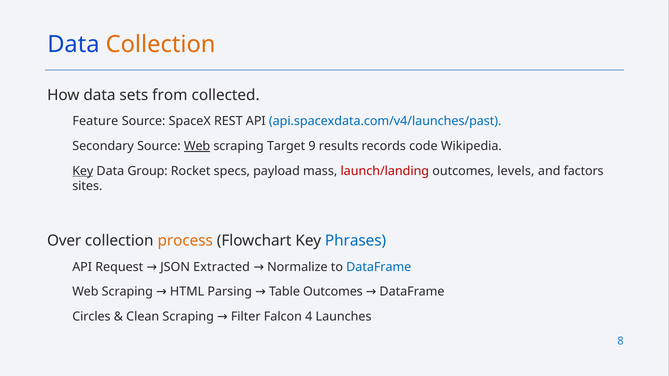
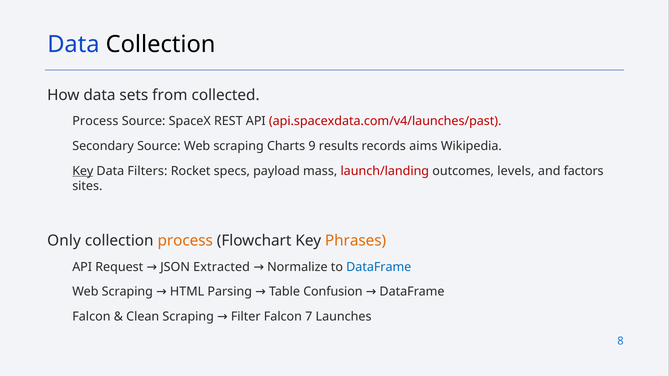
Collection colour: orange -> black (161, 45)
Feature: Feature -> Process (95, 121)
api.spacexdata.com/v4/launches/past colour: blue -> red (385, 121)
Web underline: present -> none (197, 146)
Target: Target -> Charts (286, 146)
code: code -> aims (423, 146)
Group: Group -> Filters (147, 171)
Over: Over -> Only (64, 241)
Phrases colour: blue -> orange (356, 241)
Table Outcomes: Outcomes -> Confusion (333, 292)
Circles: Circles -> Falcon (91, 317)
4: 4 -> 7 (309, 317)
